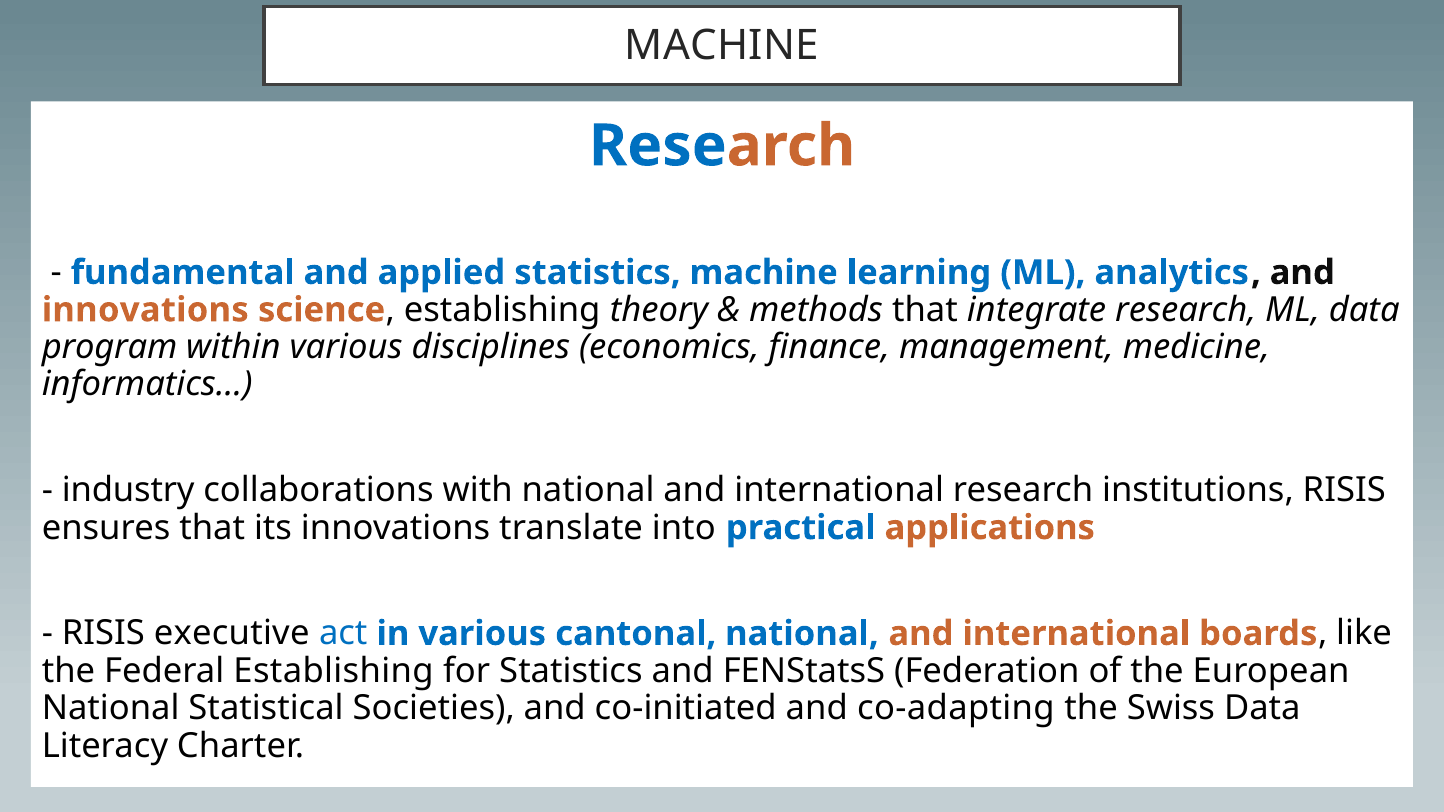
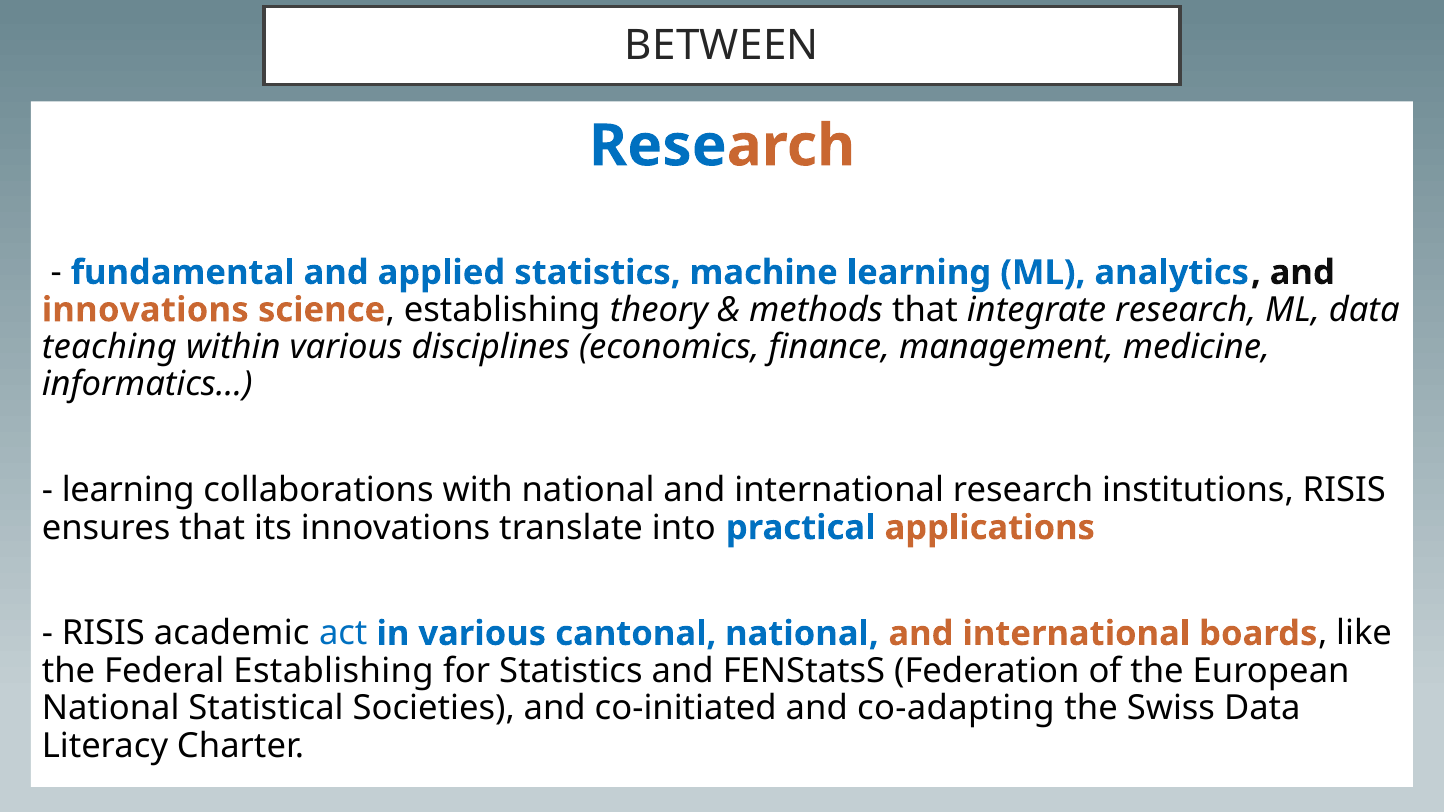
MACHINE: MACHINE -> BETWEEN (722, 45)
program: program -> teaching (109, 347)
industry: industry -> learning (128, 491)
executive: executive -> academic (232, 634)
